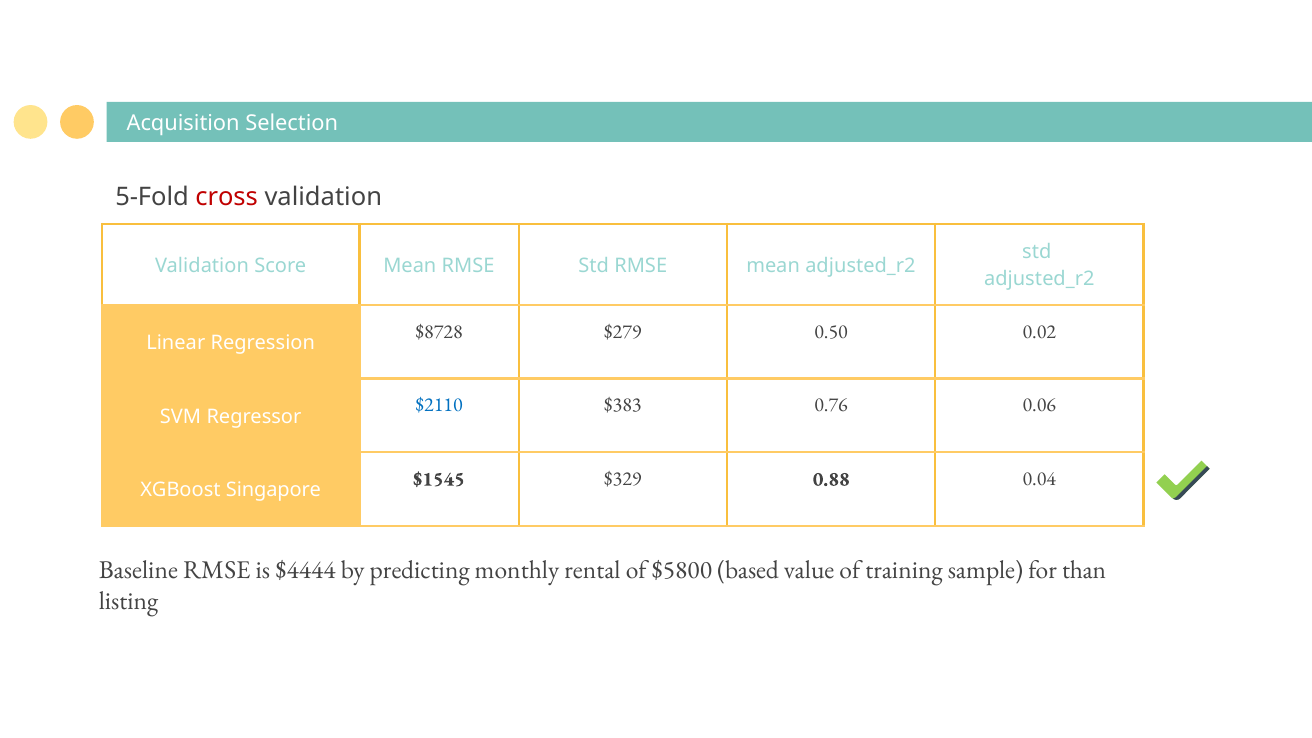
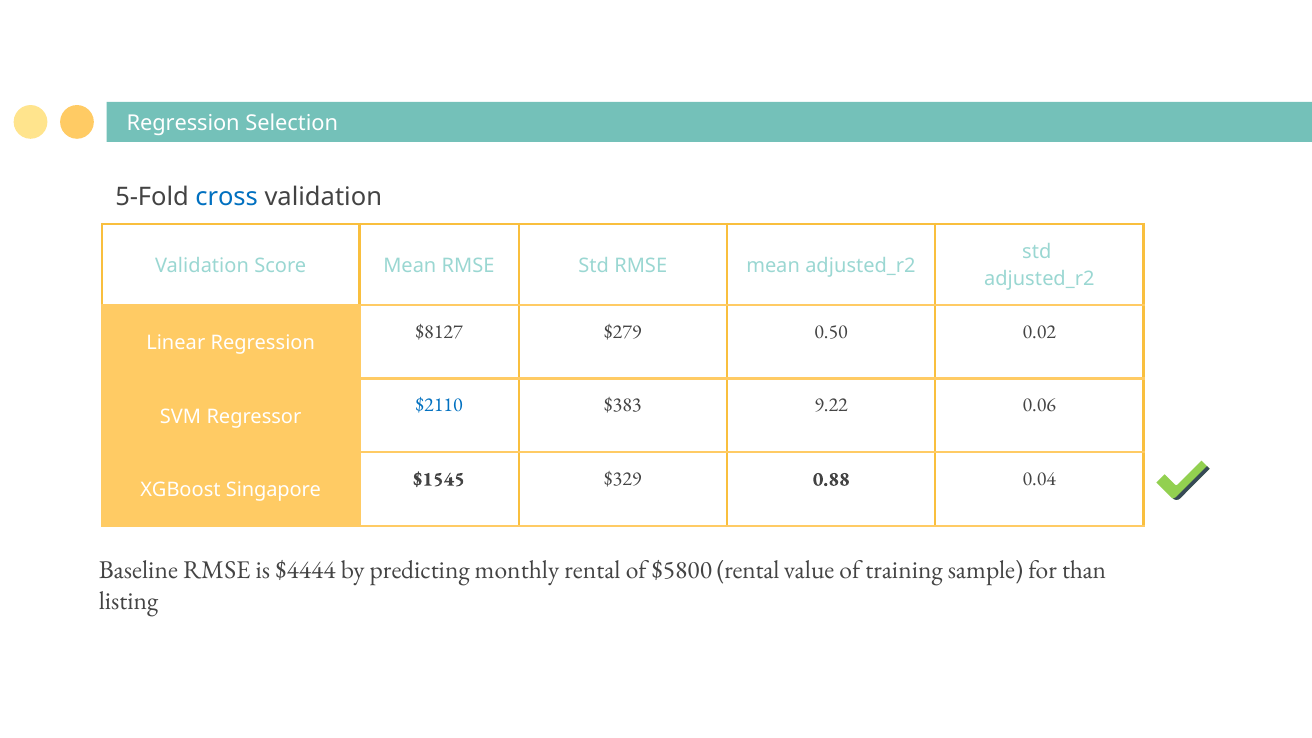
Acquisition: Acquisition -> Regression (183, 124)
cross colour: red -> blue (227, 197)
$8728: $8728 -> $8127 (439, 332)
0.76: 0.76 -> 9.22 (831, 405)
$5800 based: based -> rental (748, 571)
